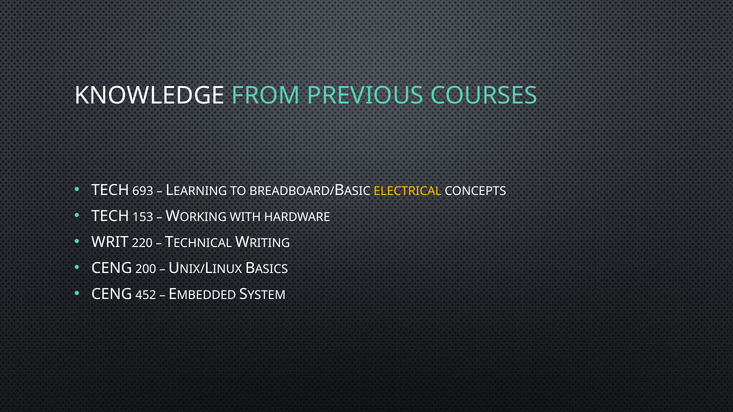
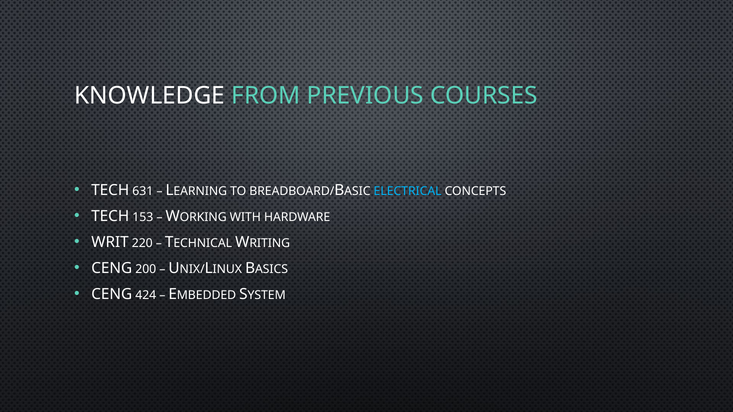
693: 693 -> 631 (143, 191)
ELECTRICAL colour: yellow -> light blue (408, 191)
452: 452 -> 424 (146, 295)
